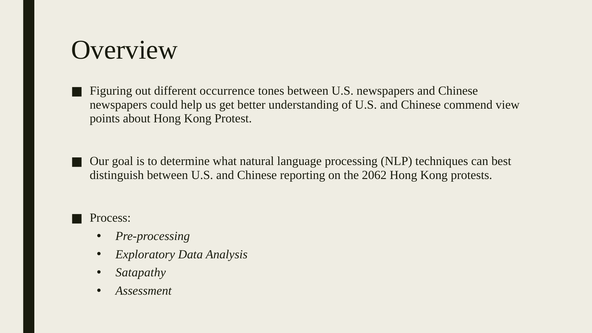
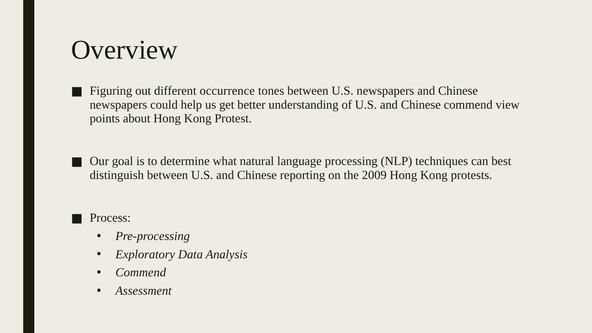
2062: 2062 -> 2009 (374, 175)
Satapathy: Satapathy -> Commend (141, 272)
